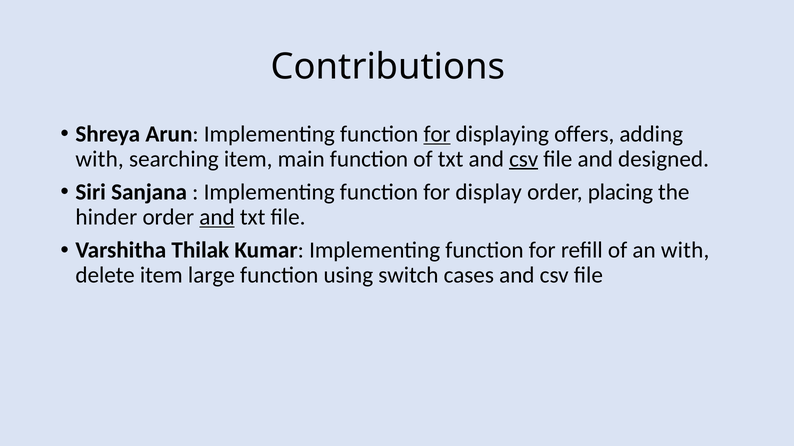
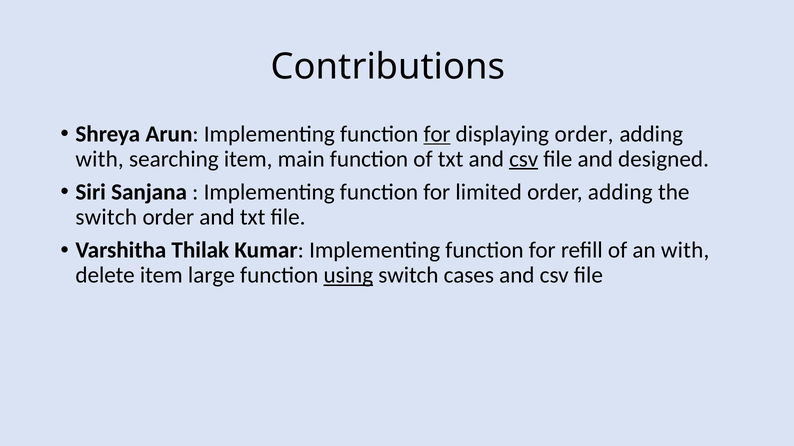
displaying offers: offers -> order (584, 134)
display: display -> limited (489, 192)
placing: placing -> adding (620, 192)
hinder: hinder -> switch (106, 217)
and underline: present -> none (217, 217)
using underline: none -> present (348, 276)
